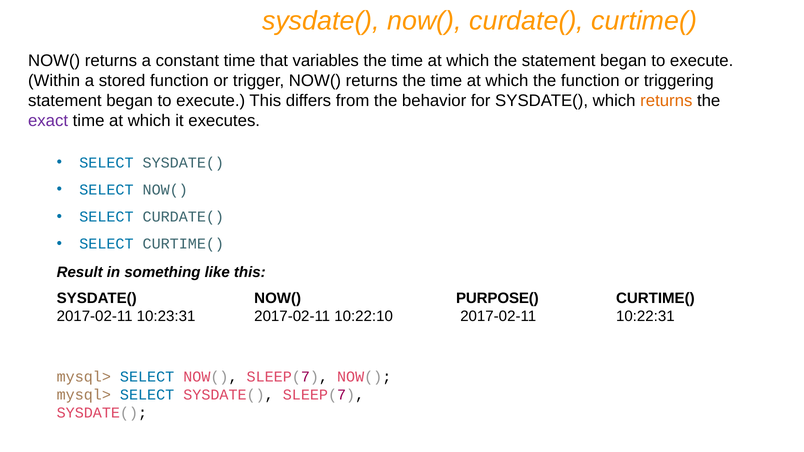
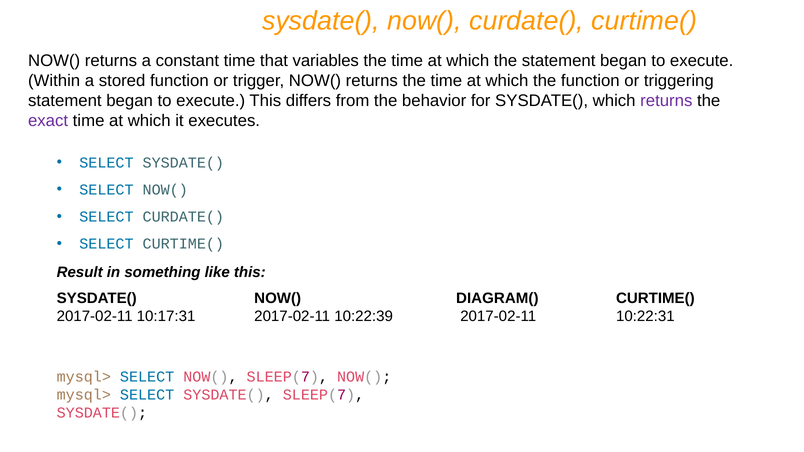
returns colour: orange -> purple (666, 101)
PURPOSE(: PURPOSE( -> DIAGRAM( (497, 299)
10:23:31: 10:23:31 -> 10:17:31 (166, 317)
10:22:10: 10:22:10 -> 10:22:39 (364, 317)
